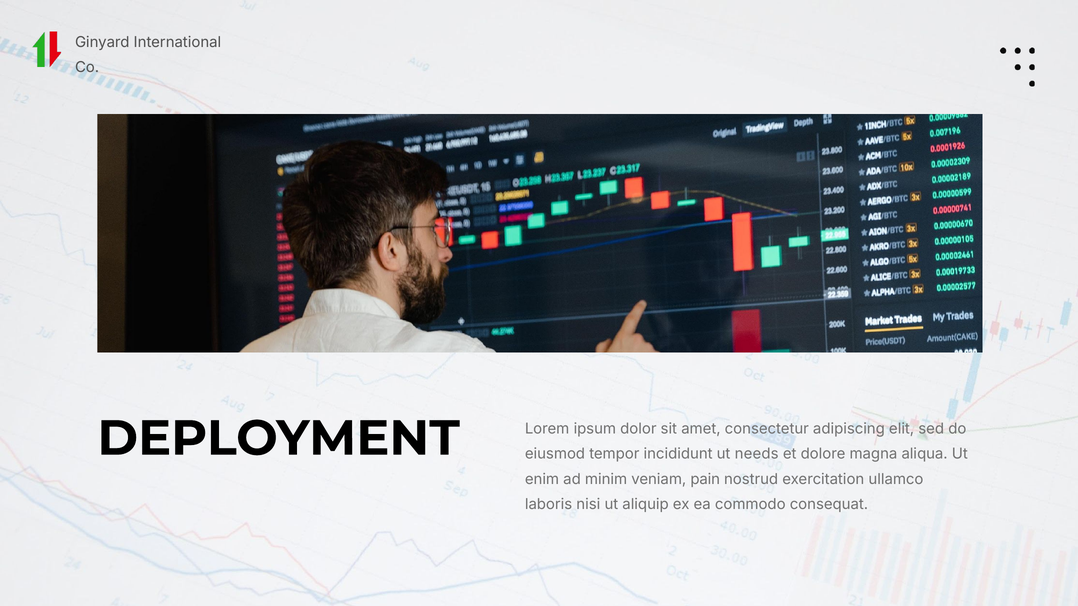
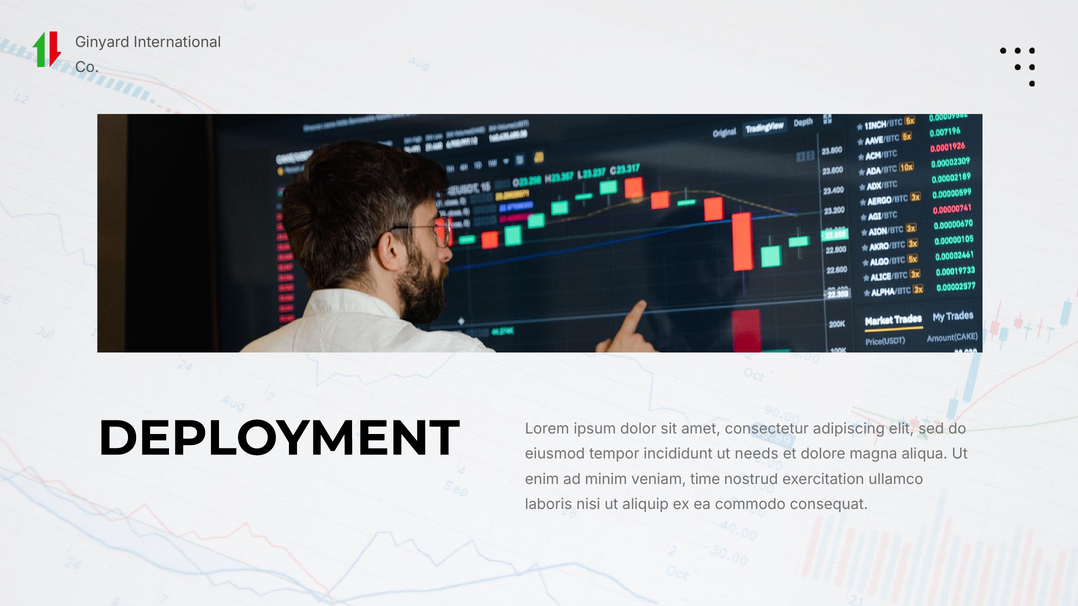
pain: pain -> time (705, 480)
